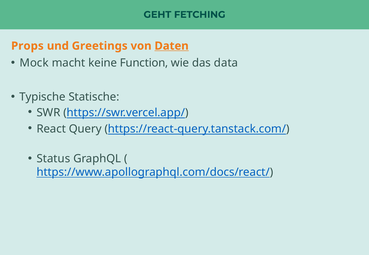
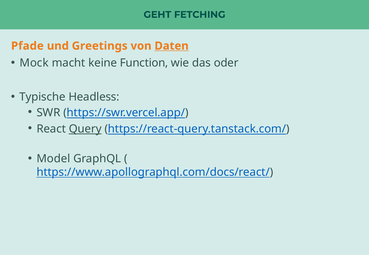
Props: Props -> Pfade (27, 46)
data: data -> oder (226, 63)
Statische: Statische -> Headless (94, 97)
Query underline: none -> present (85, 129)
Status: Status -> Model (53, 159)
